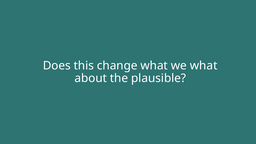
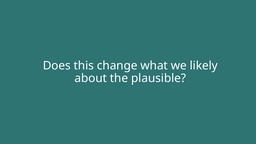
we what: what -> likely (204, 66)
